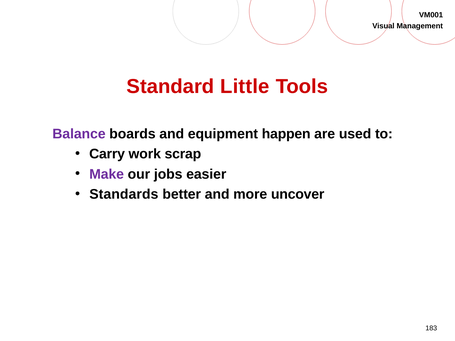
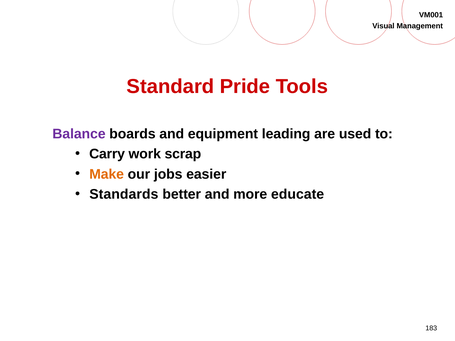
Little: Little -> Pride (245, 87)
happen: happen -> leading (286, 134)
Make colour: purple -> orange (107, 174)
uncover: uncover -> educate (298, 194)
